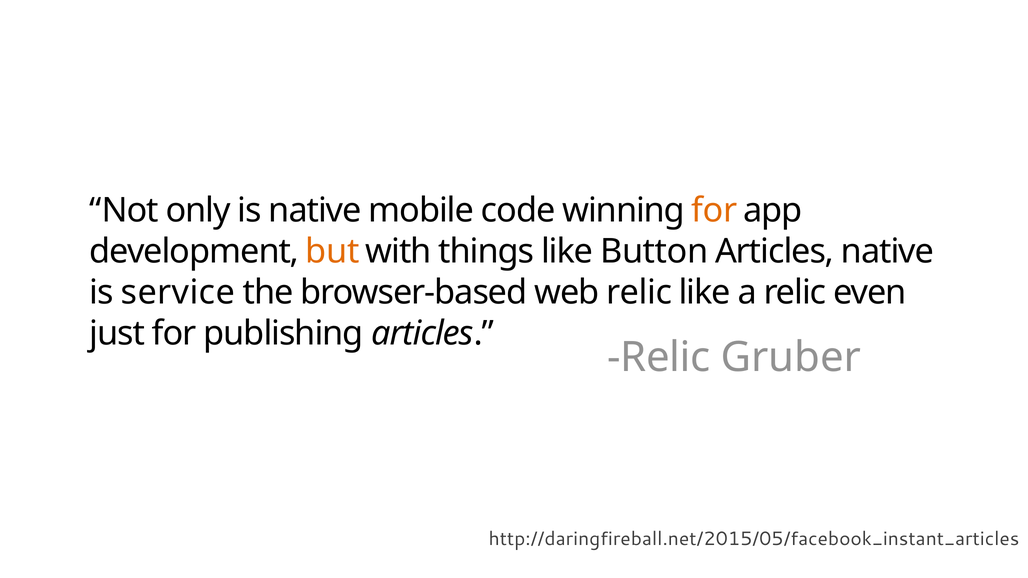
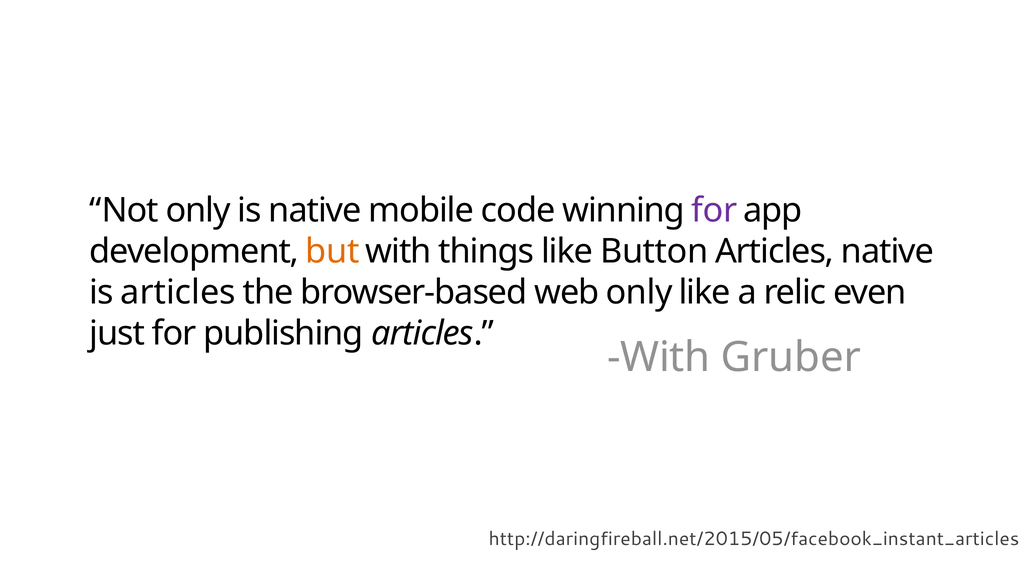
for colour: orange -> purple (714, 210)
is service: service -> articles (178, 293)
web relic: relic -> only (639, 293)
Relic: Relic -> With (659, 358)
